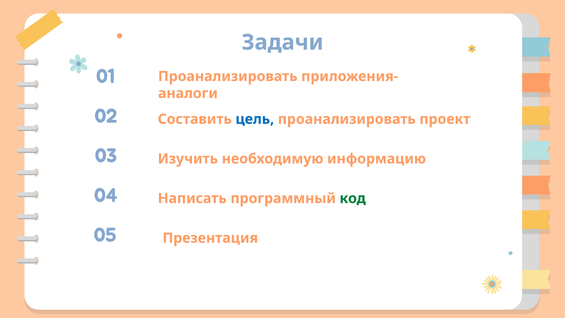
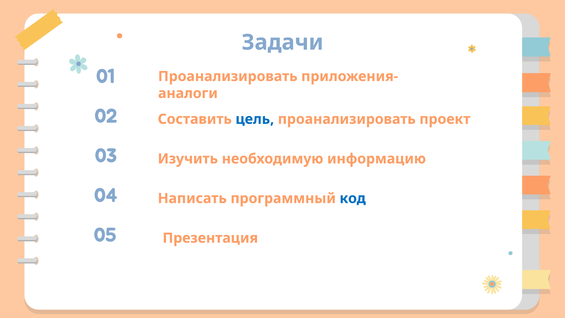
код colour: green -> blue (353, 198)
